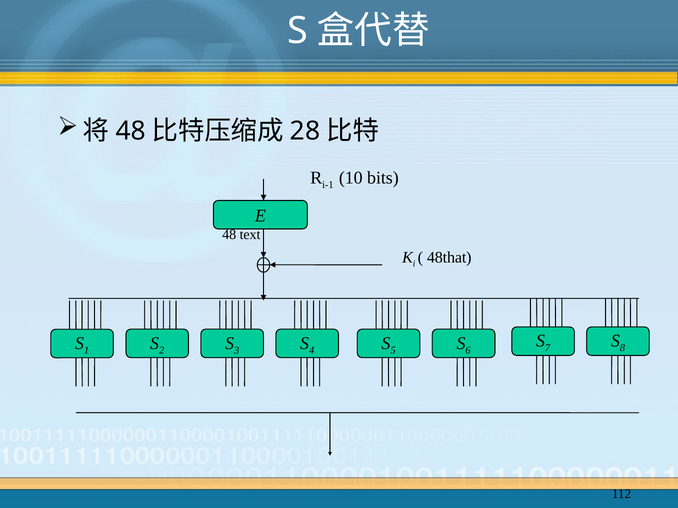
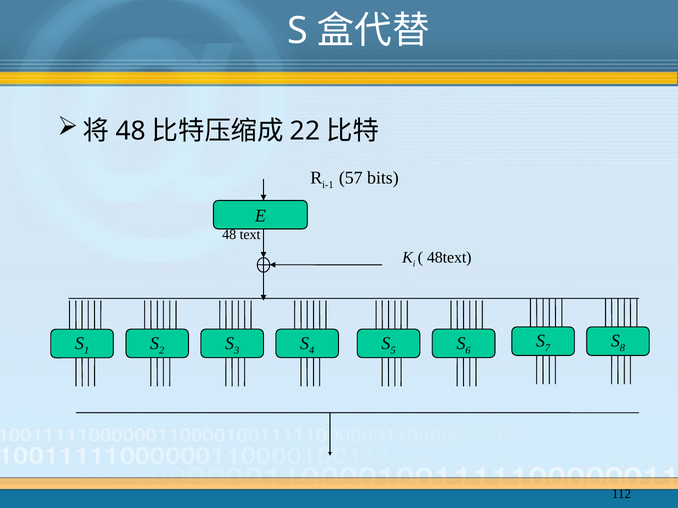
28: 28 -> 22 (305, 131)
10: 10 -> 57 (351, 178)
48that: 48that -> 48text (449, 258)
